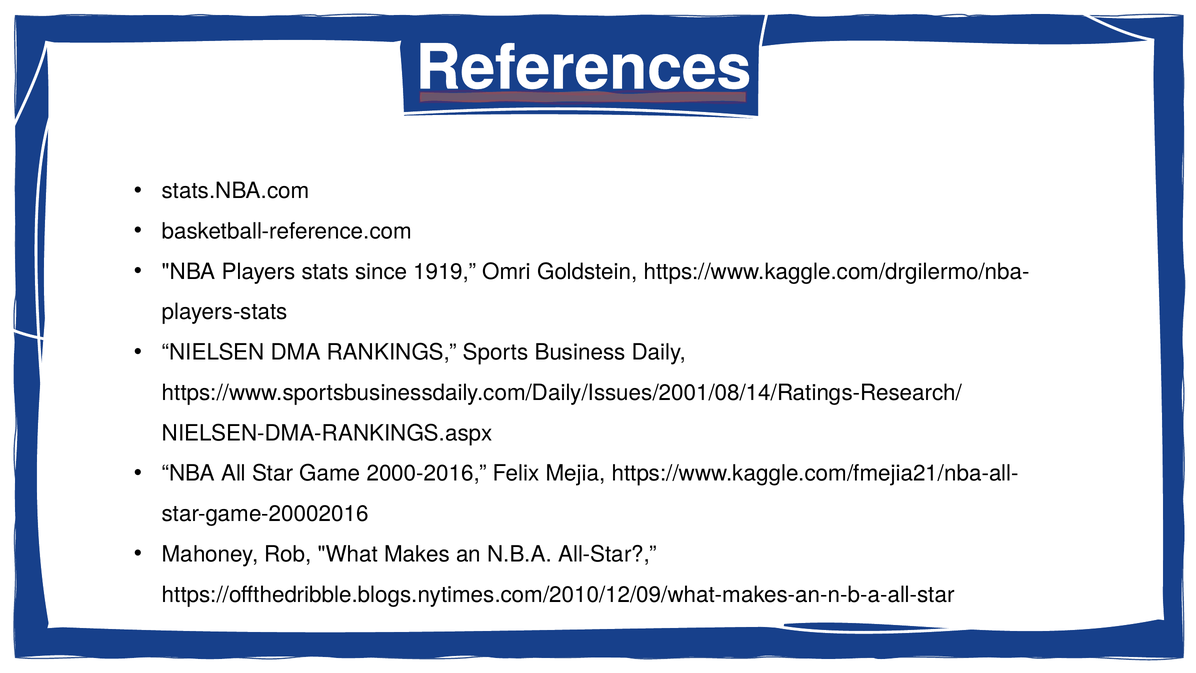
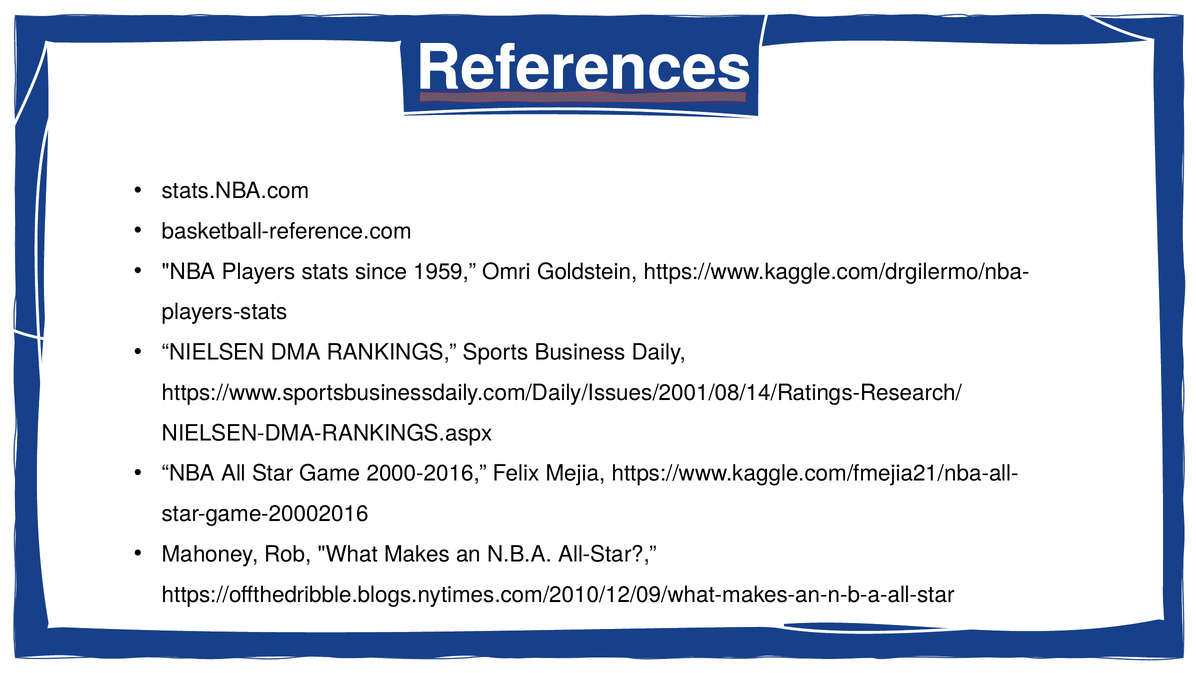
1919: 1919 -> 1959 (445, 272)
